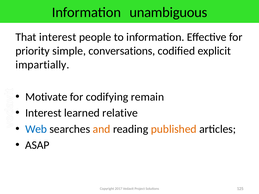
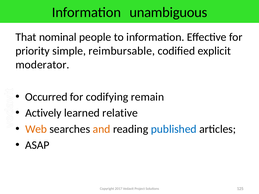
That interest: interest -> nominal (58, 37)
conversations: conversations -> reimbursable (122, 51)
impartially: impartially -> moderator (42, 65)
Motivate: Motivate -> Occurred (46, 97)
Interest: Interest -> Actively (43, 113)
Web colour: blue -> orange (36, 129)
published colour: orange -> blue (174, 129)
